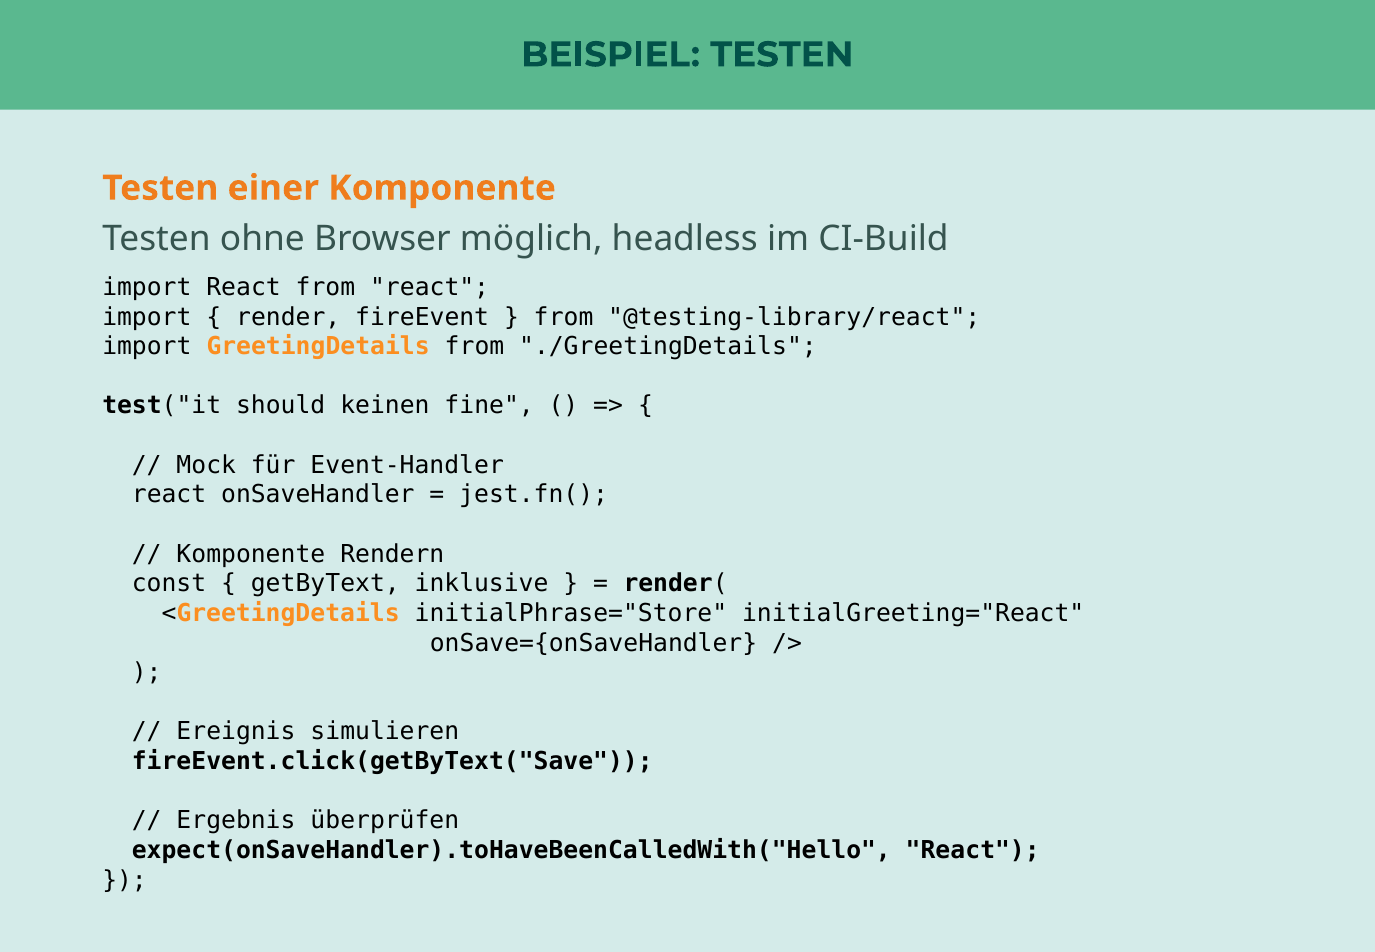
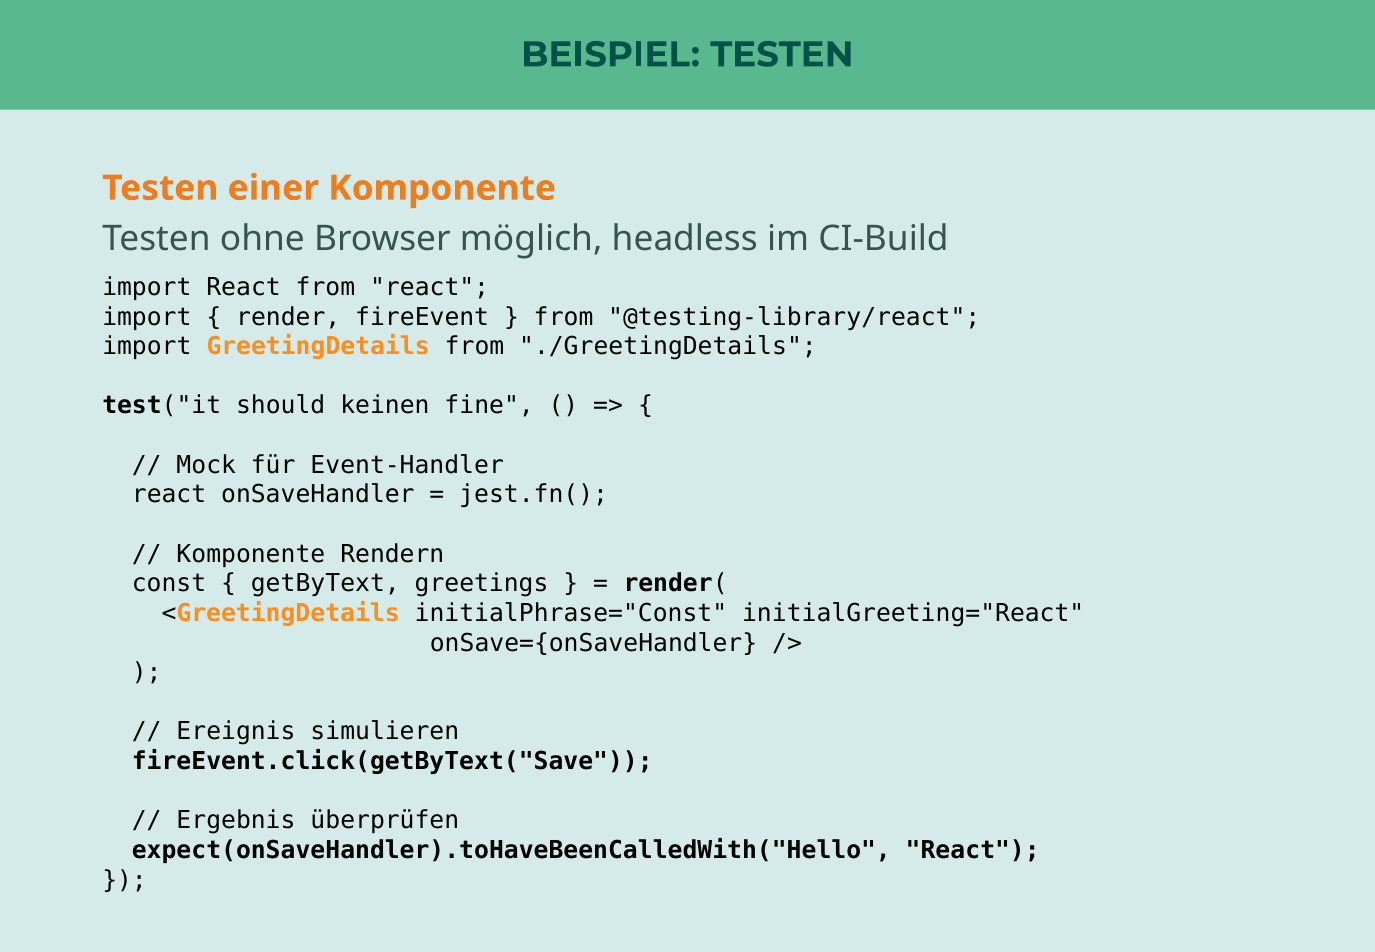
inklusive: inklusive -> greetings (482, 584)
initialPhrase="Store: initialPhrase="Store -> initialPhrase="Const (571, 613)
